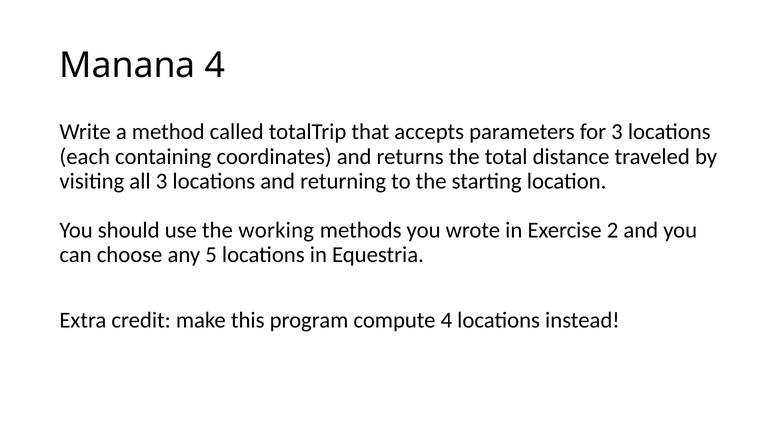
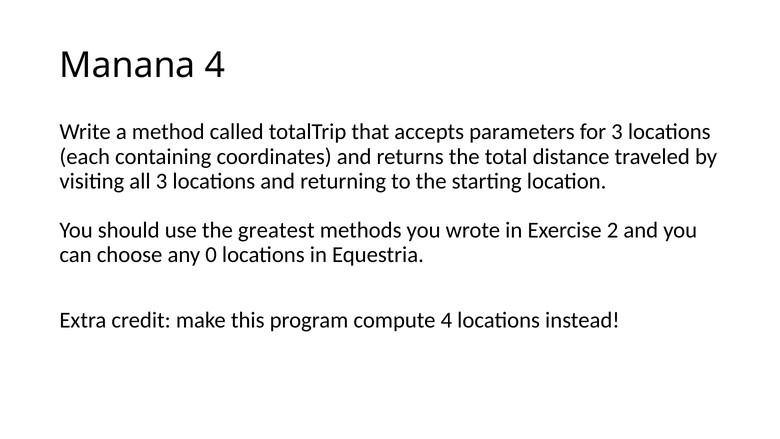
working: working -> greatest (276, 230)
5: 5 -> 0 (211, 255)
